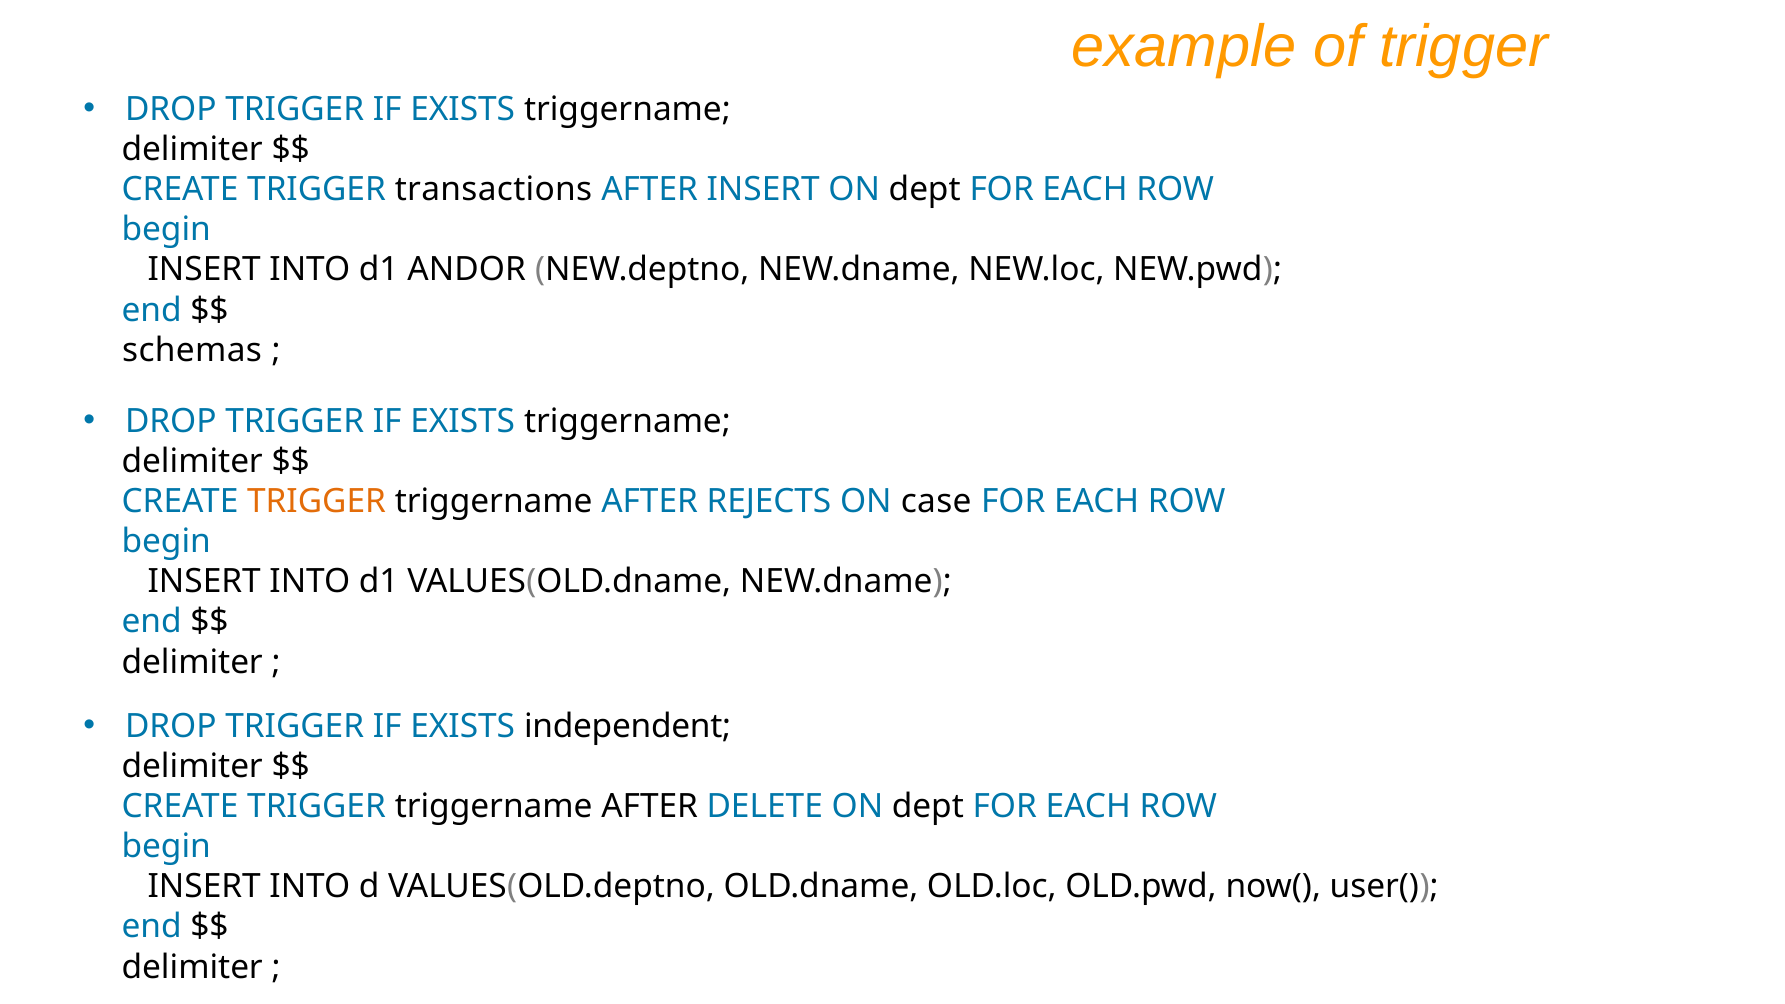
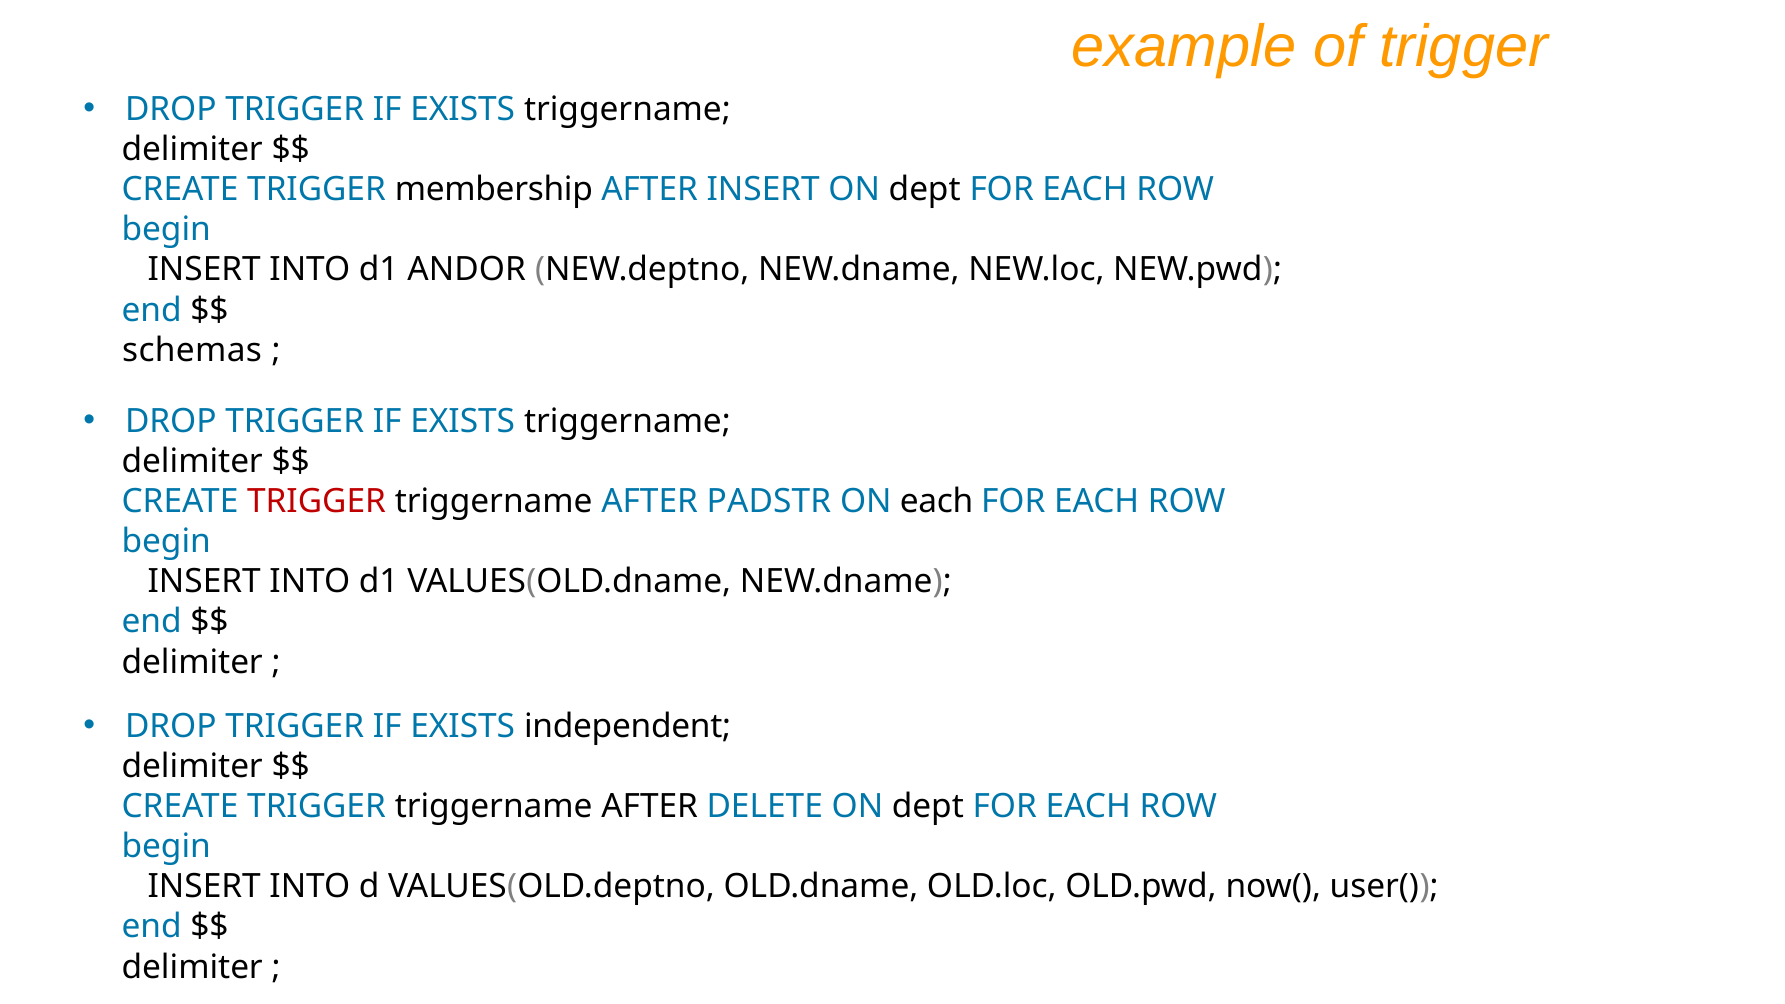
transactions: transactions -> membership (494, 190)
TRIGGER colour: orange -> red (317, 501)
REJECTS: REJECTS -> PADSTR (769, 501)
ON case: case -> each (937, 501)
